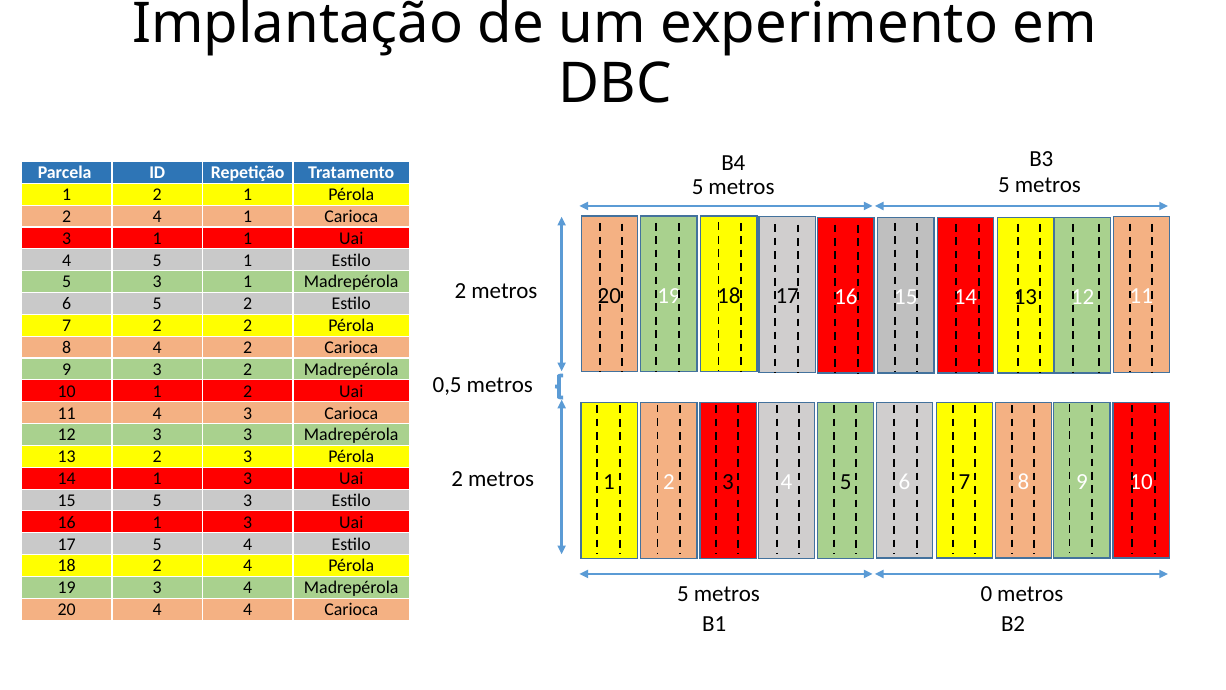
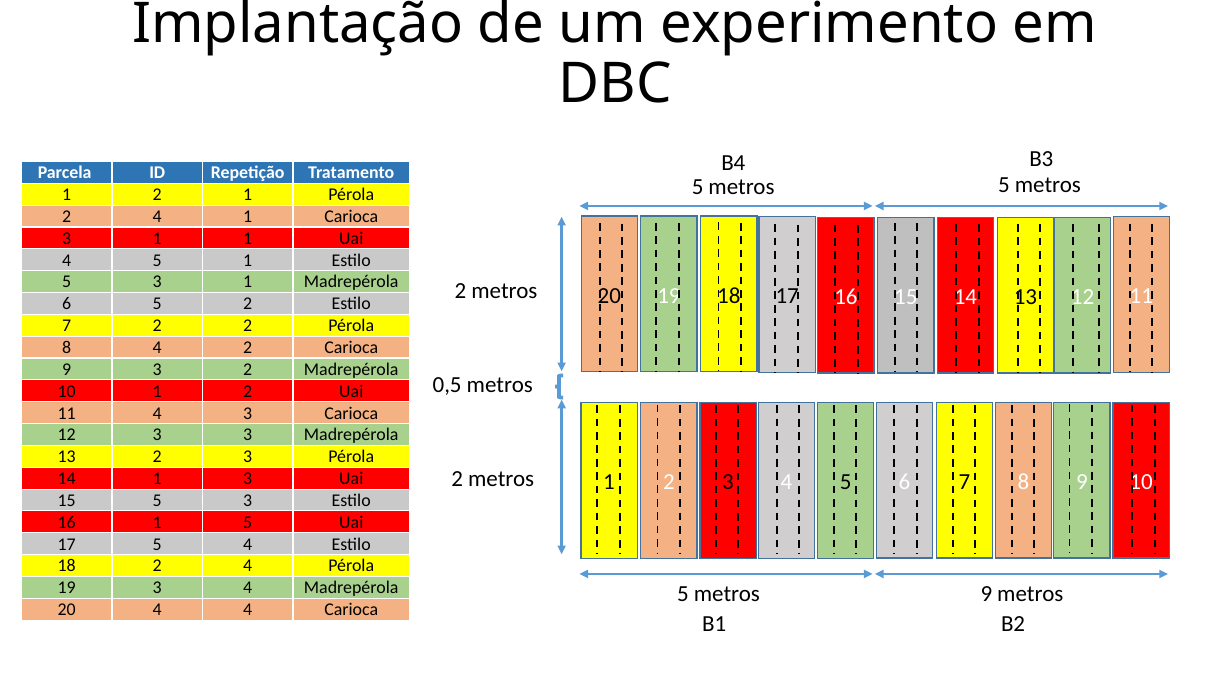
16 1 3: 3 -> 5 (248, 522)
metros 0: 0 -> 9 (986, 594)
